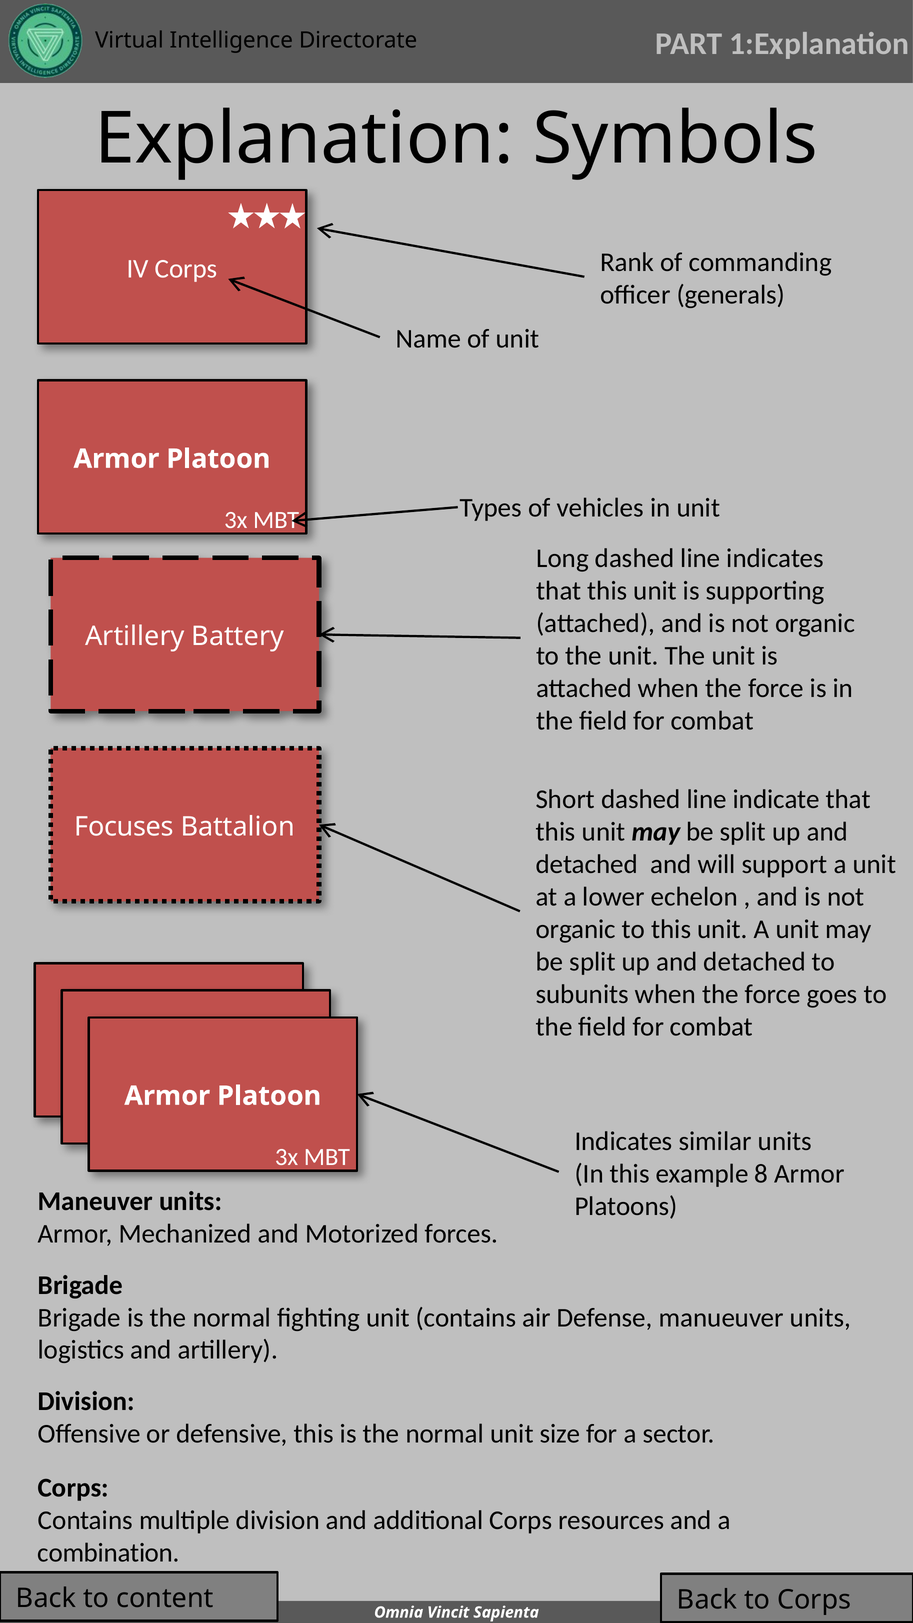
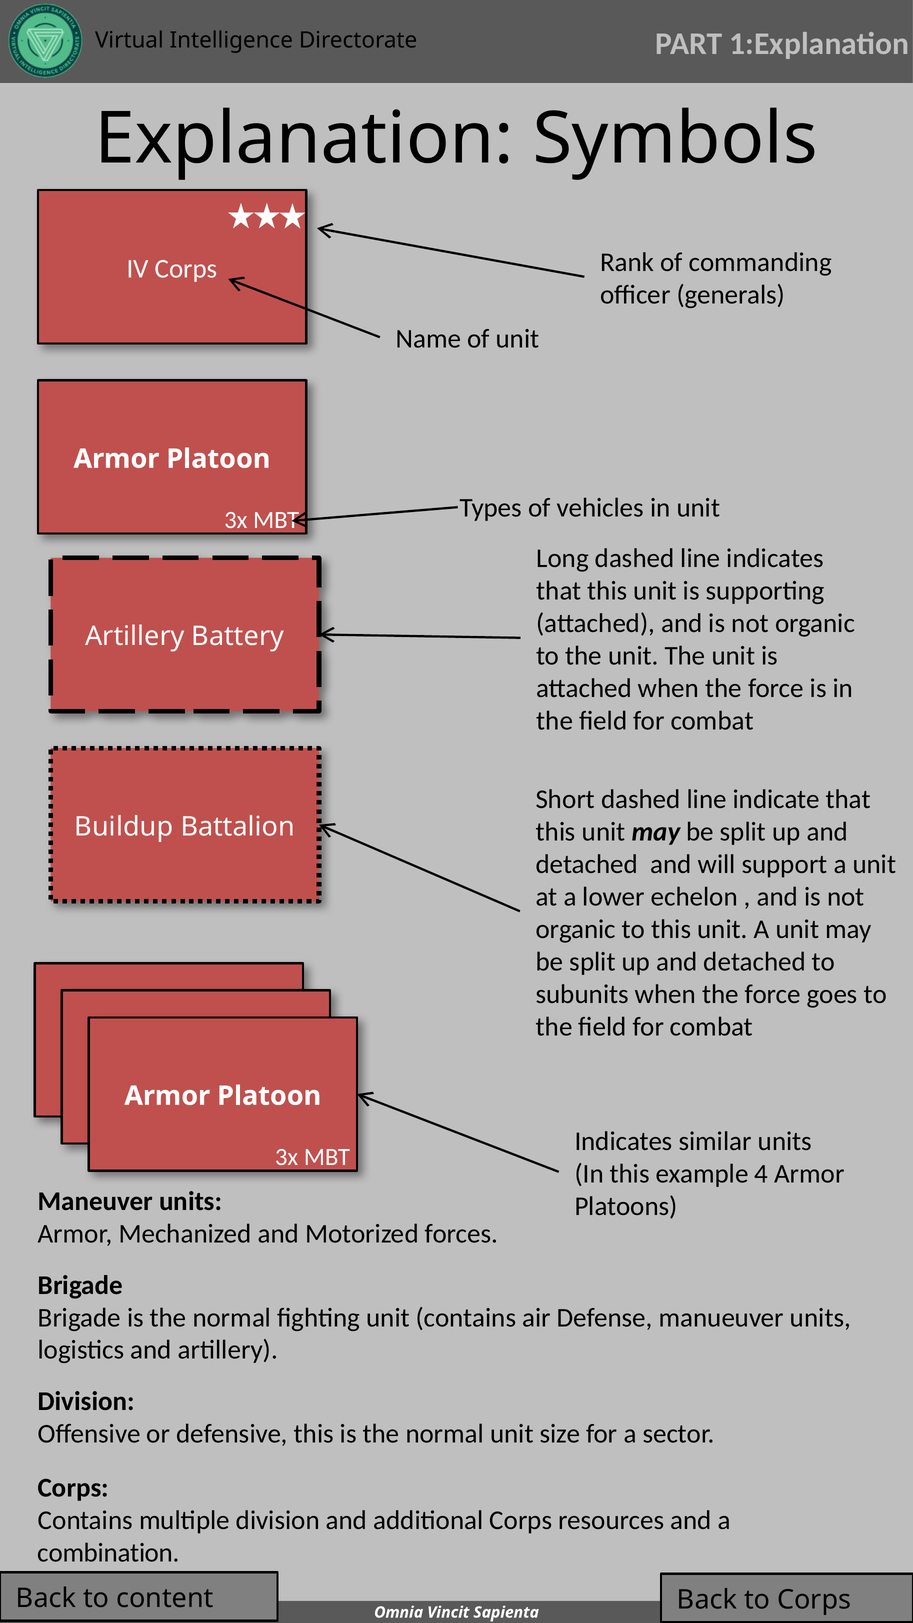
Focuses: Focuses -> Buildup (124, 827)
8: 8 -> 4 (761, 1174)
